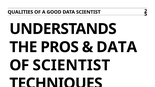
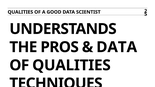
OF SCIENTIST: SCIENTIST -> QUALITIES (71, 65)
